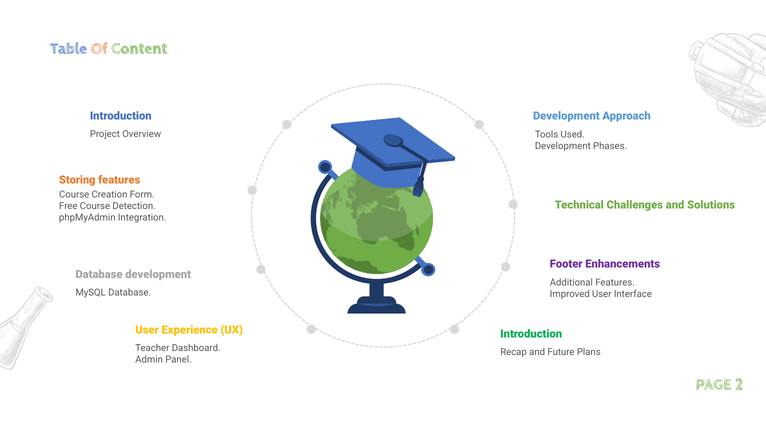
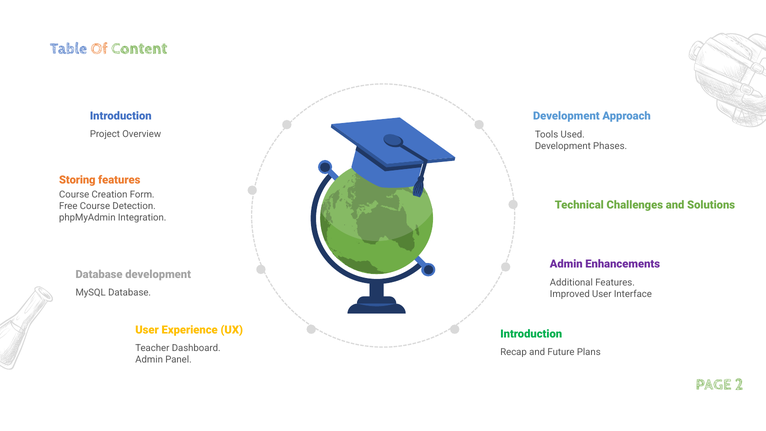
Footer: Footer -> Admin (566, 264)
